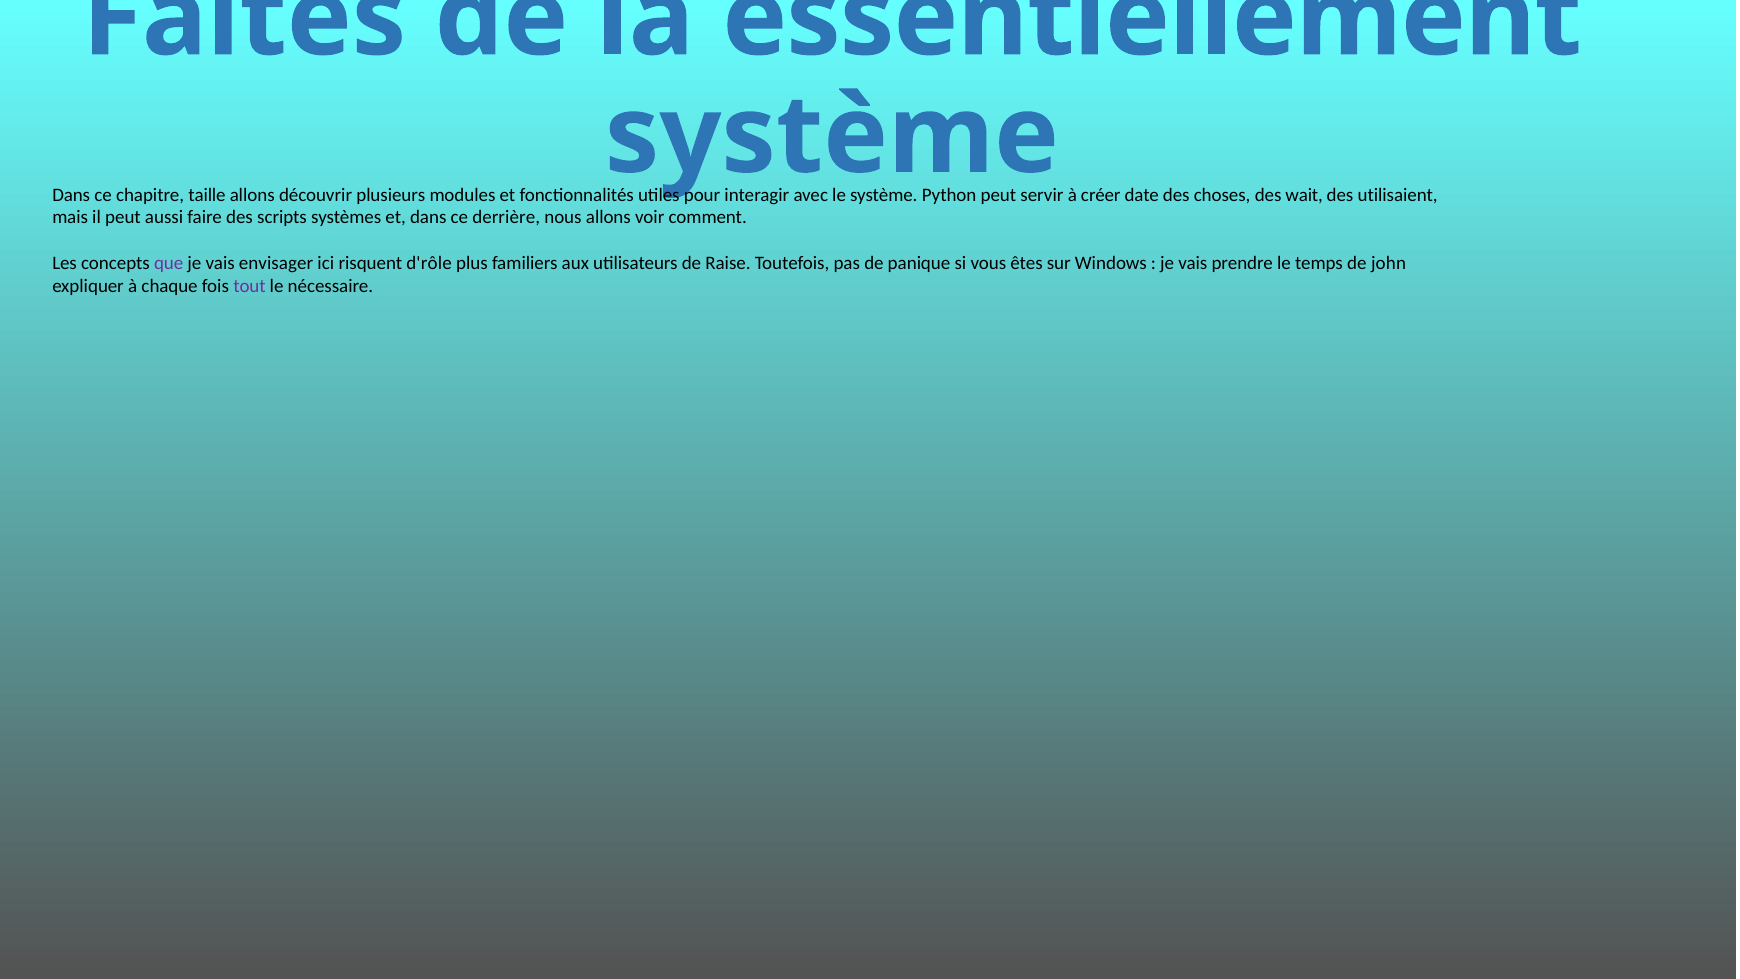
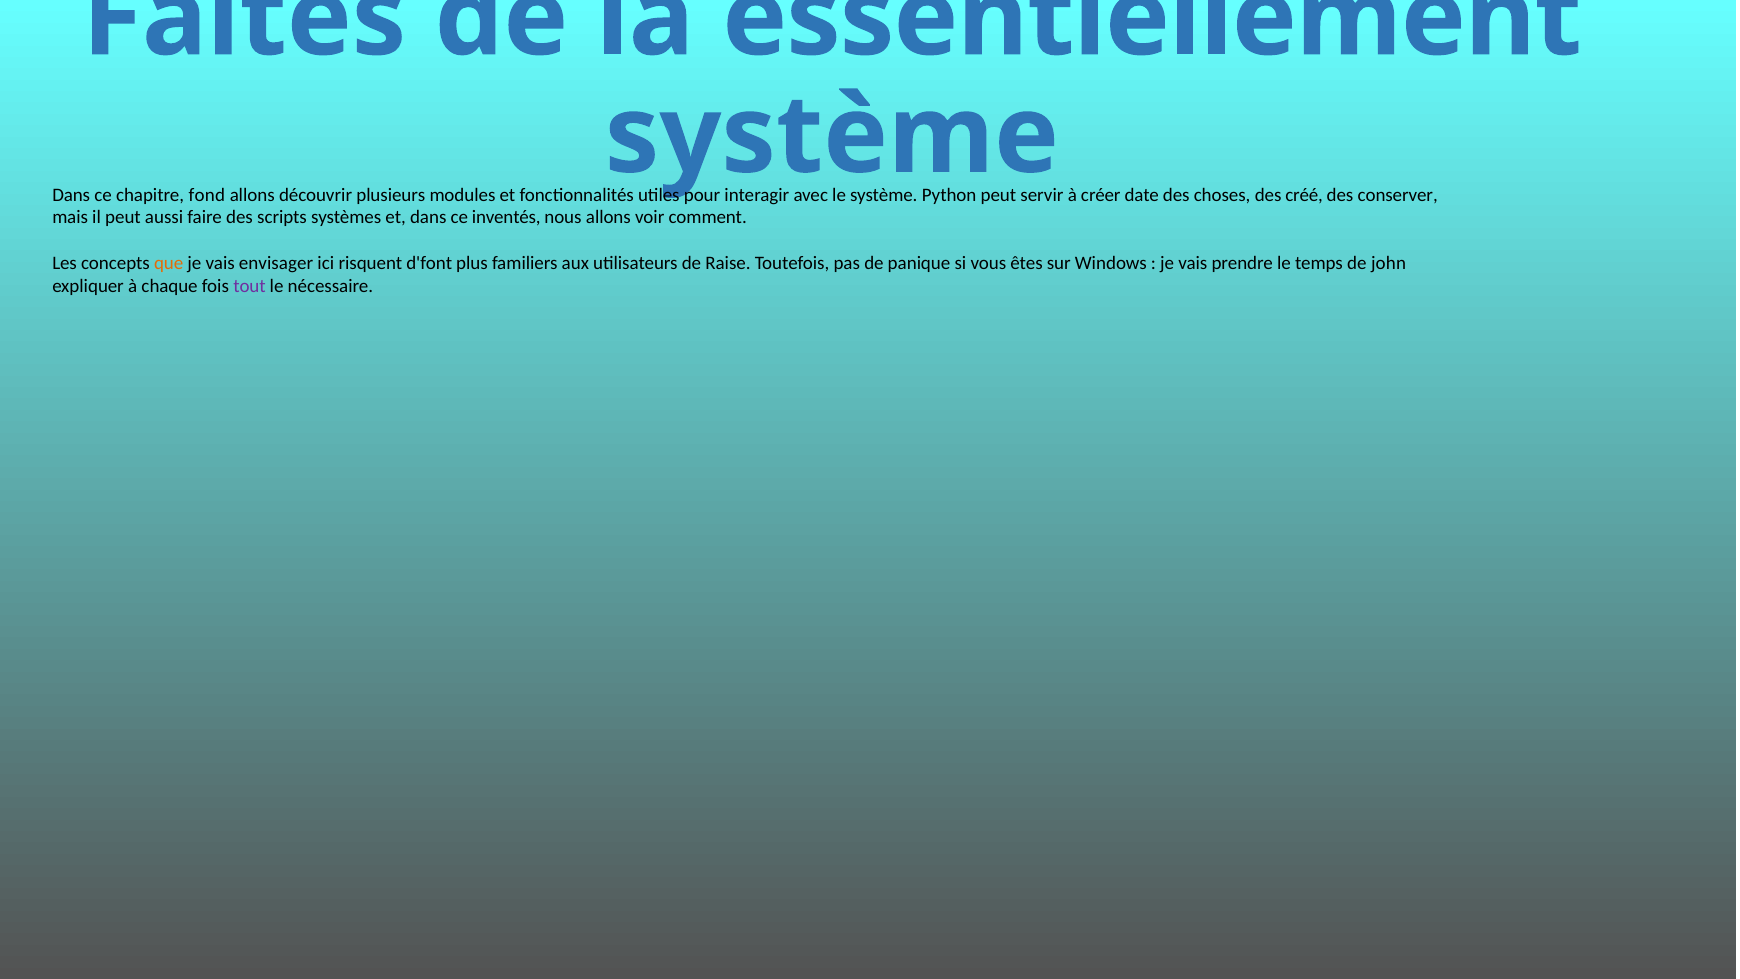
taille: taille -> fond (207, 195)
wait: wait -> créé (1304, 195)
utilisaient: utilisaient -> conserver (1398, 195)
derrière: derrière -> inventés (506, 218)
que colour: purple -> orange (169, 263)
d'rôle: d'rôle -> d'font (429, 263)
